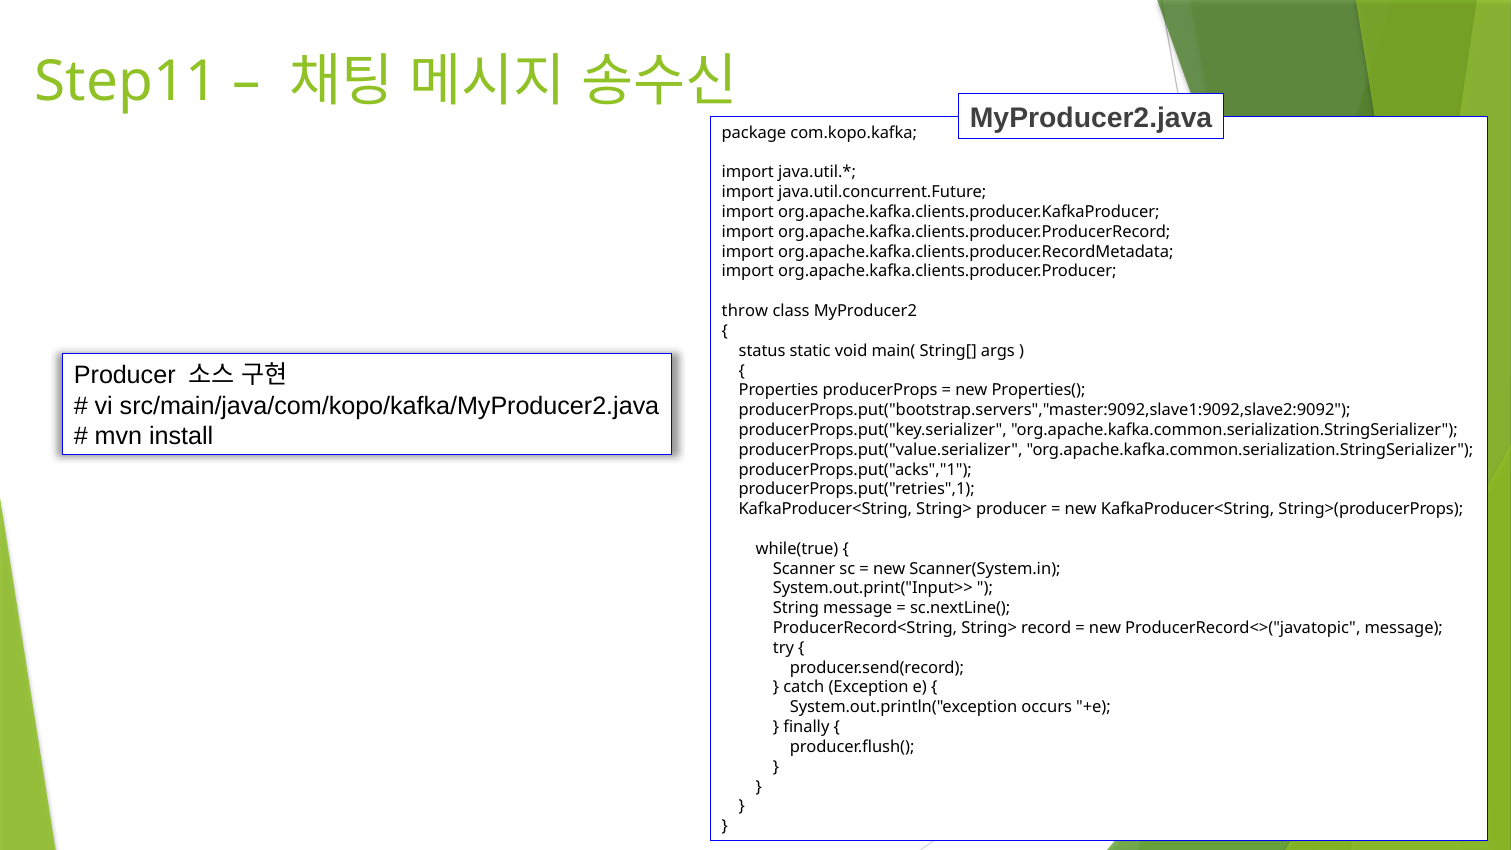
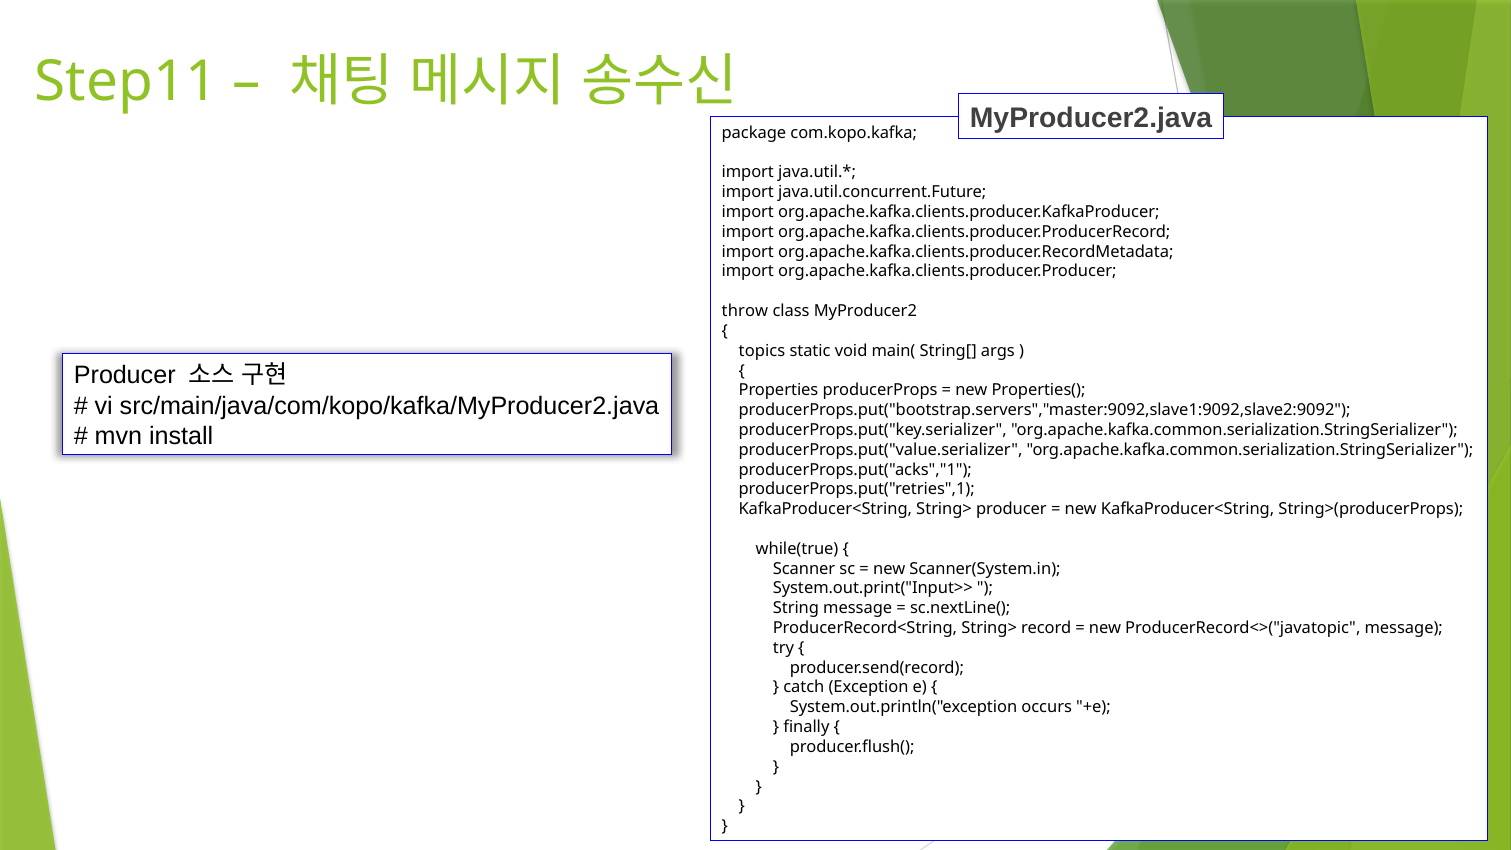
status: status -> topics (762, 351)
